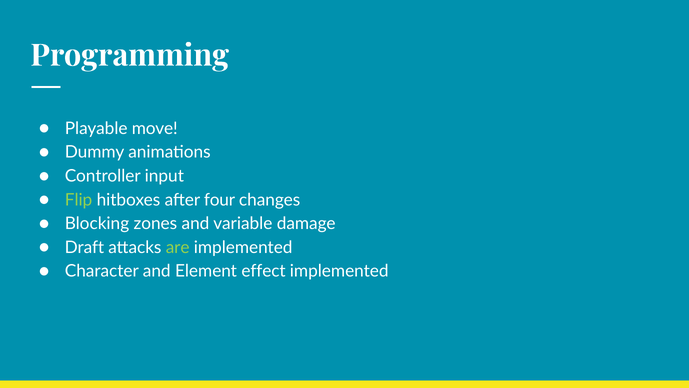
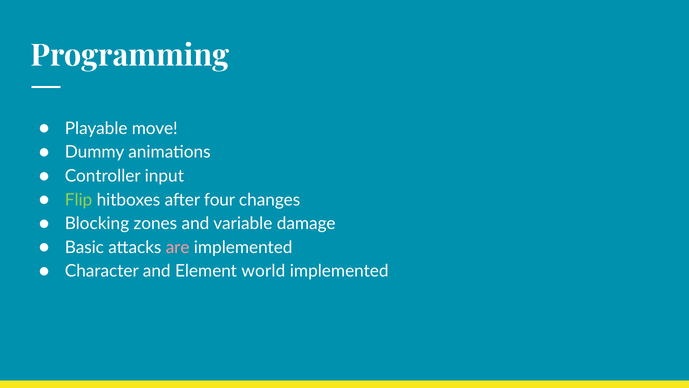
Draft: Draft -> Basic (84, 247)
are colour: light green -> pink (178, 247)
effect: effect -> world (263, 271)
